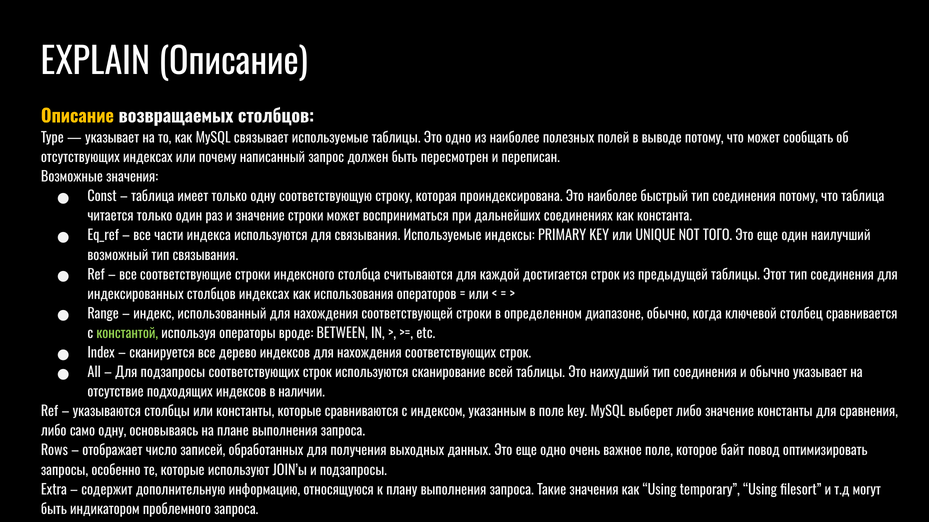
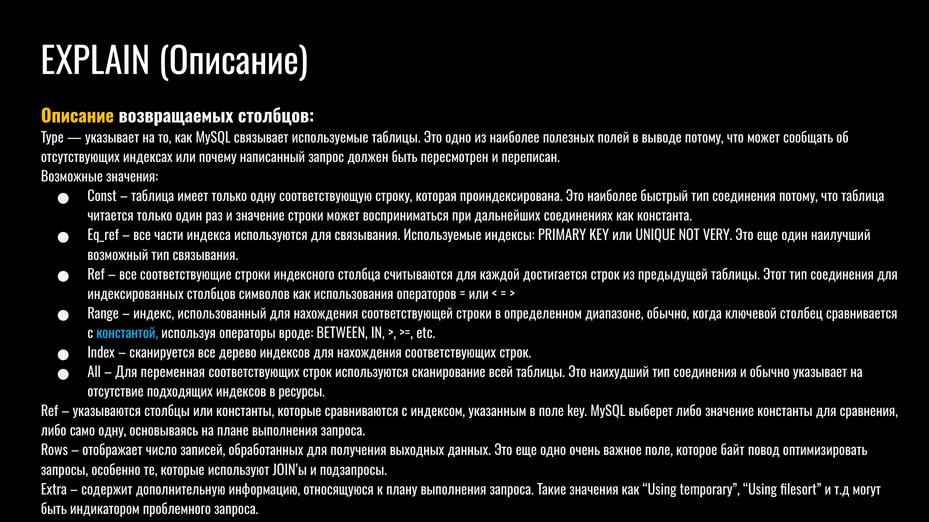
ТОГО: ТОГО -> VERY (718, 236)
столбцов индексах: индексах -> символов (264, 295)
константой colour: light green -> light blue (127, 334)
Для подзапросы: подзапросы -> переменная (173, 373)
наличии: наличии -> ресурсы (302, 393)
